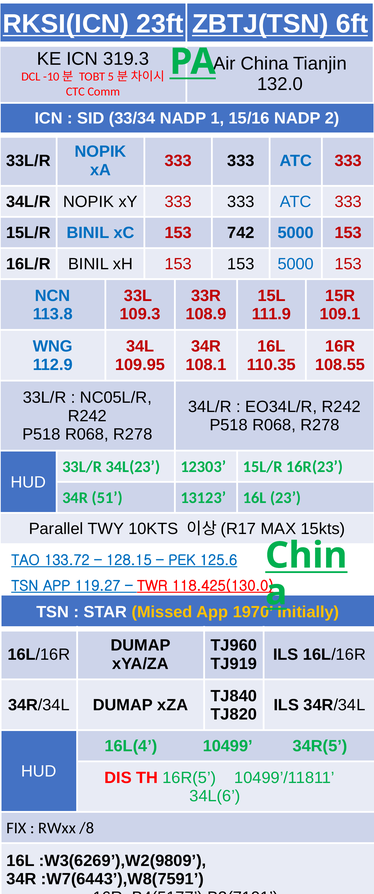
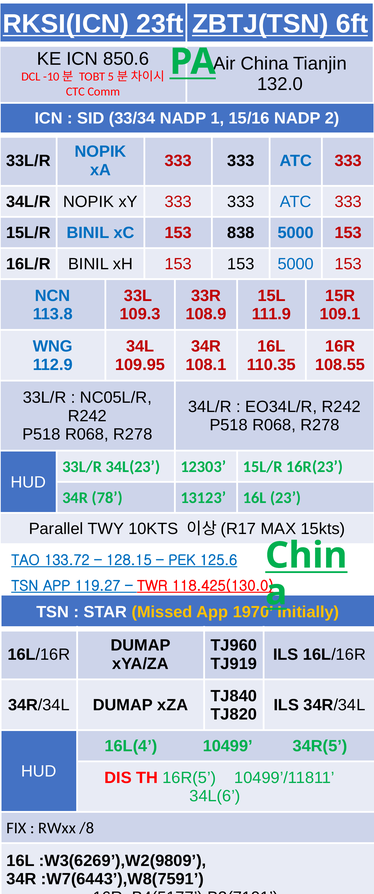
319.3: 319.3 -> 850.6 (126, 59)
742: 742 -> 838 (241, 233)
51: 51 -> 78 (107, 498)
